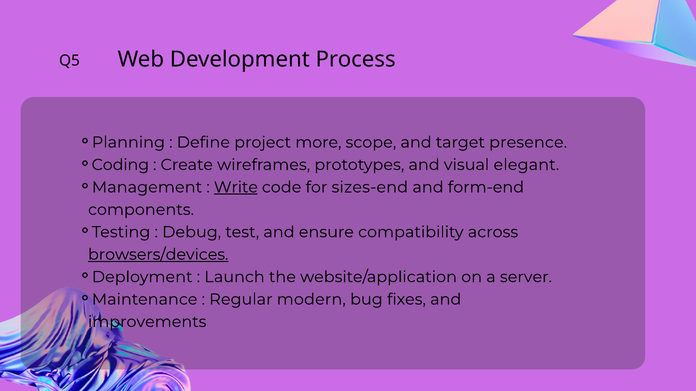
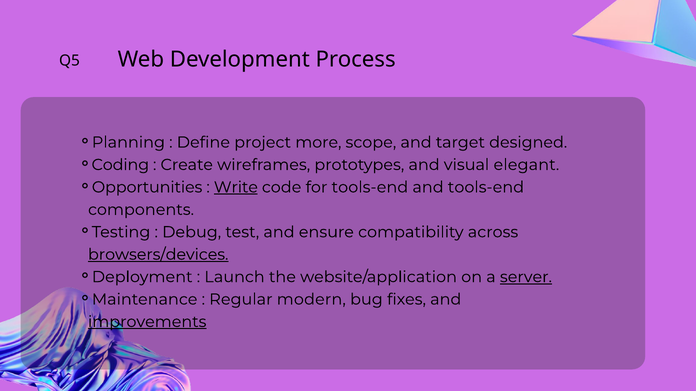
presence: presence -> designed (528, 143)
Management: Management -> Opportunities (147, 187)
for sizes-end: sizes-end -> tools-end (370, 187)
and form-end: form-end -> tools-end (486, 187)
server underline: none -> present (526, 277)
improvements underline: none -> present (147, 322)
